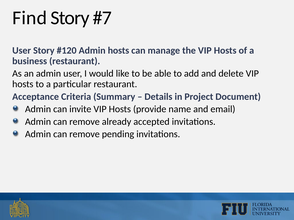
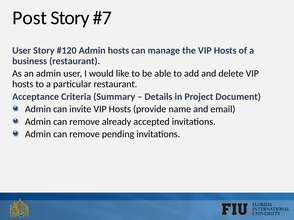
Find: Find -> Post (30, 18)
